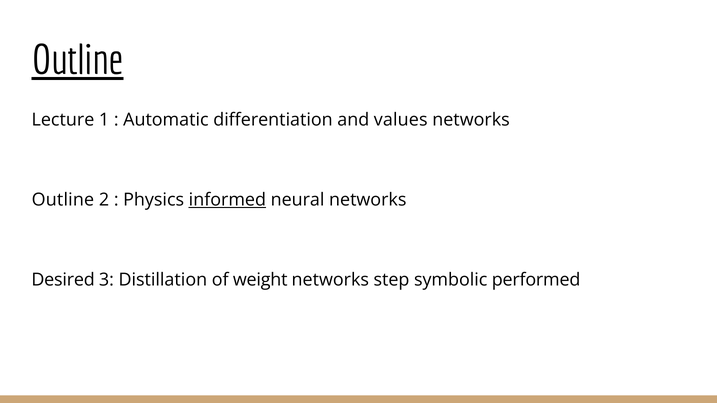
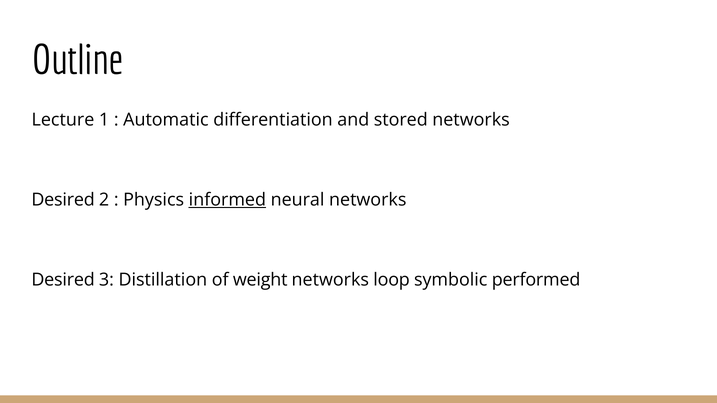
Outline underline: present -> none (78, 61)
values: values -> stored (401, 120)
Outline: Outline -> Desired (63, 200)
step: step -> loop (392, 280)
